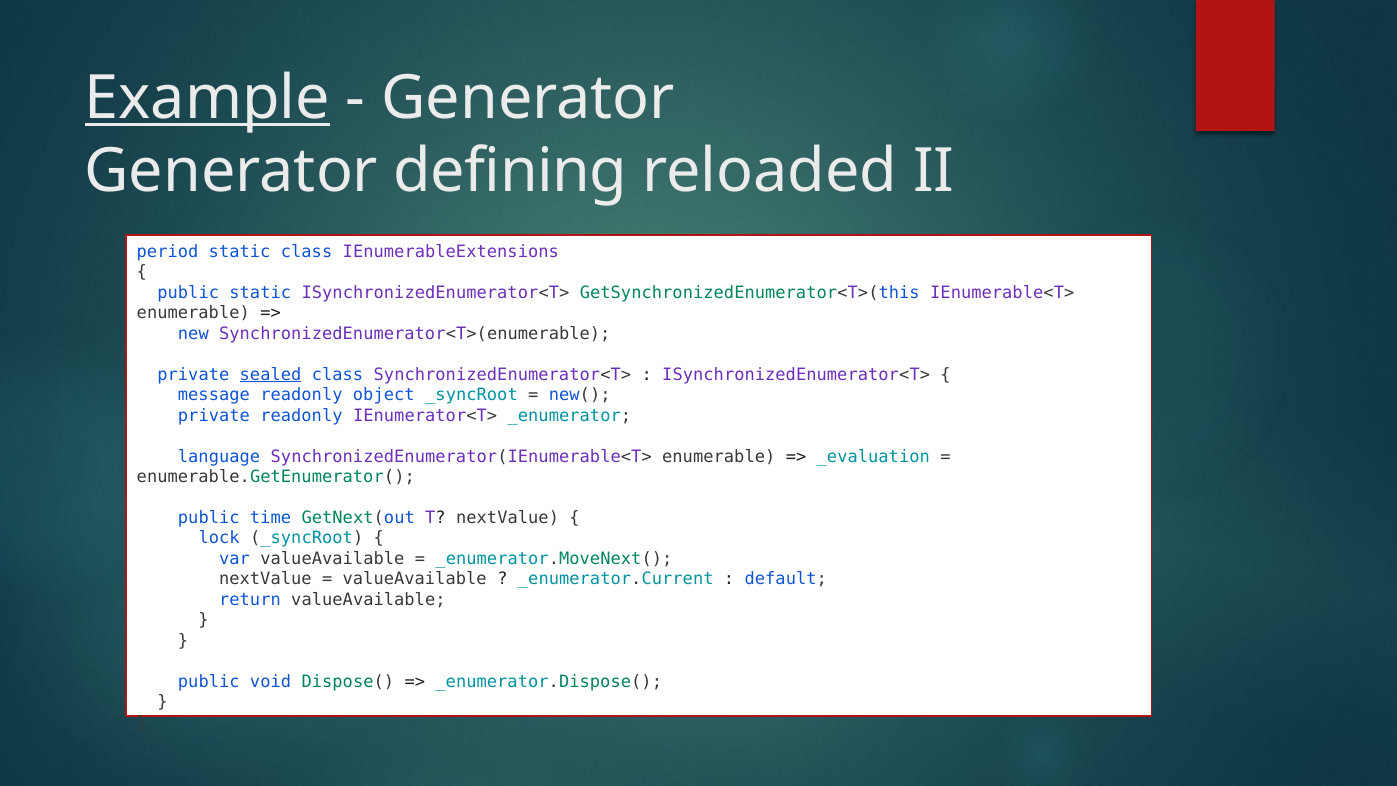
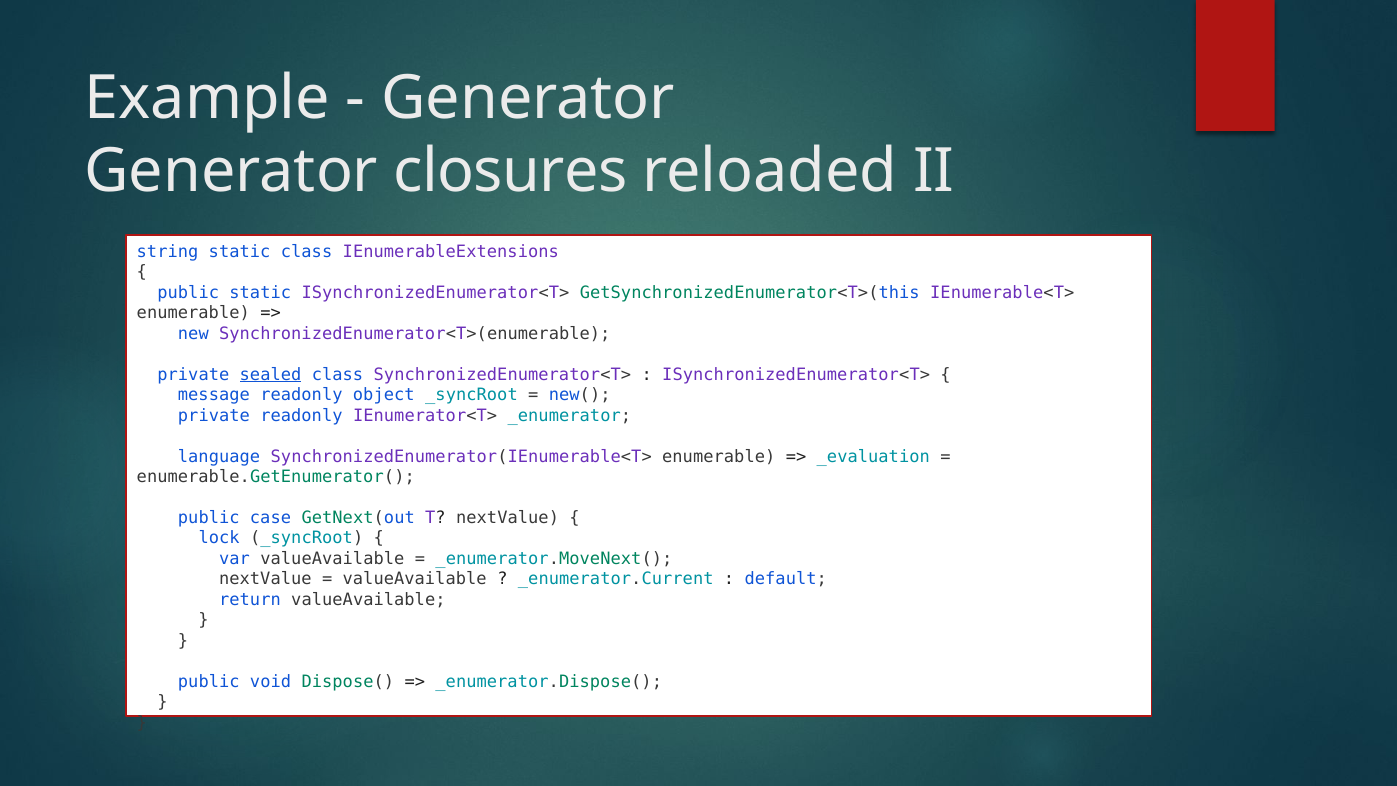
Example underline: present -> none (207, 98)
defining: defining -> closures (510, 171)
period: period -> string (168, 252)
time: time -> case (271, 518)
